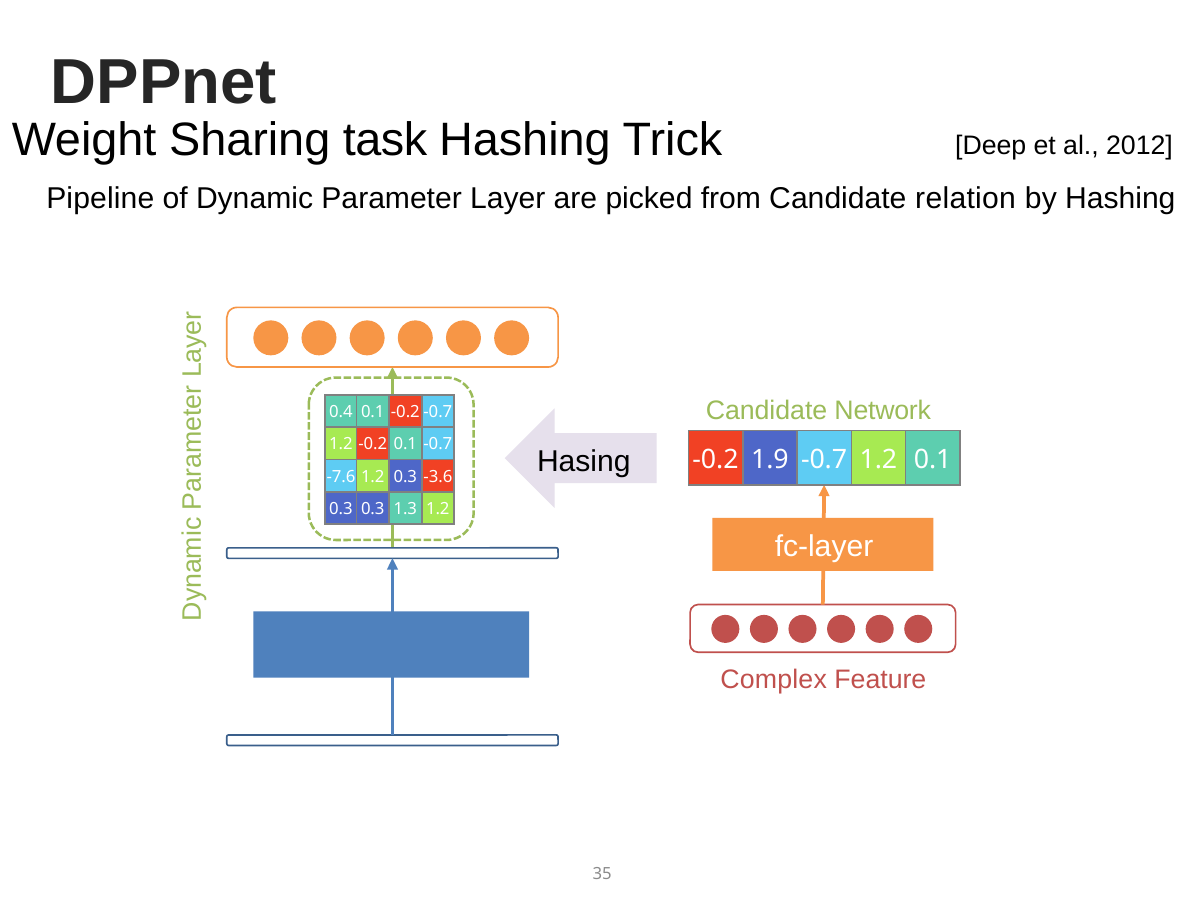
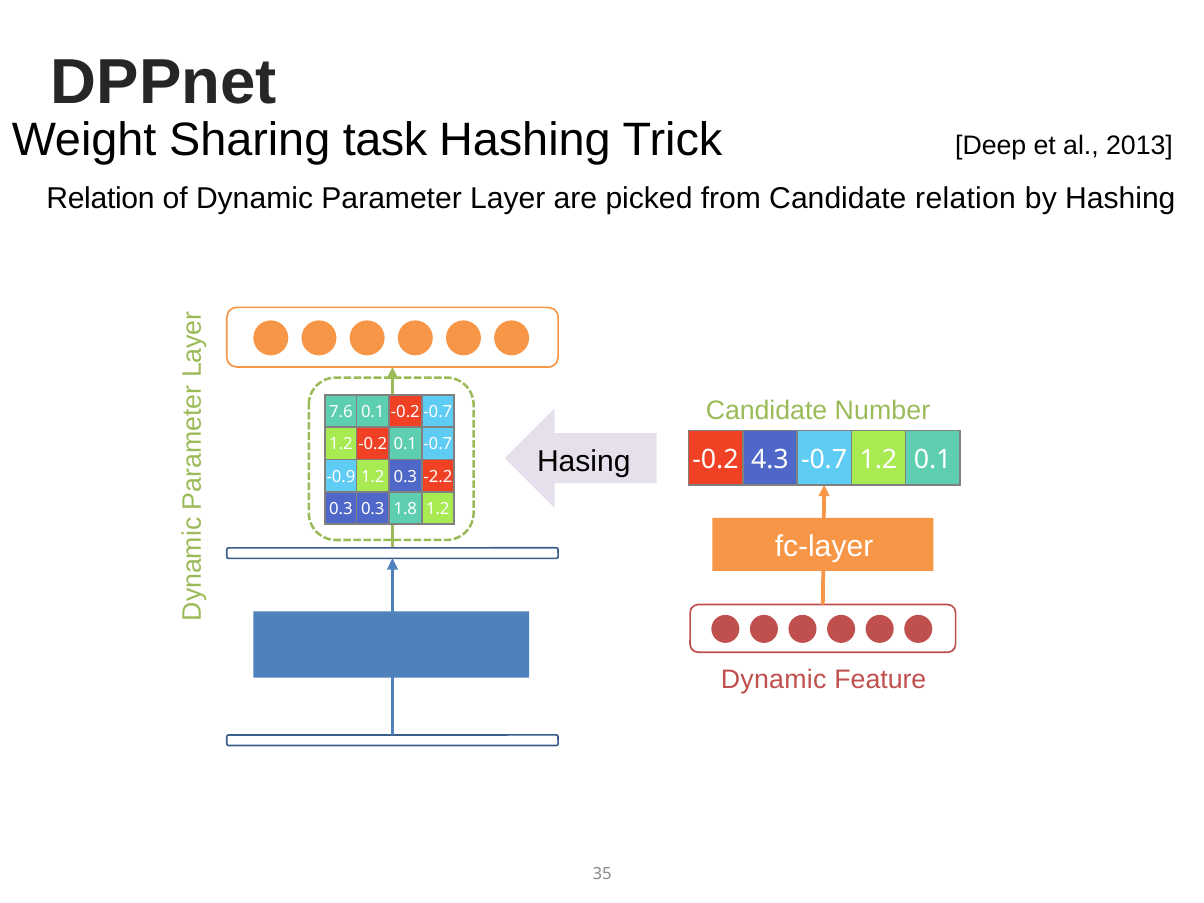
2012: 2012 -> 2013 (1139, 146)
Pipeline: Pipeline -> Relation (100, 198)
Network: Network -> Number (883, 411)
0.4: 0.4 -> 7.6 (341, 412)
1.9: 1.9 -> 4.3 (770, 460)
-7.6: -7.6 -> -0.9 (341, 477)
-3.6: -3.6 -> -2.2 (438, 477)
1.3: 1.3 -> 1.8 (405, 509)
Complex: Complex -> Dynamic (774, 679)
